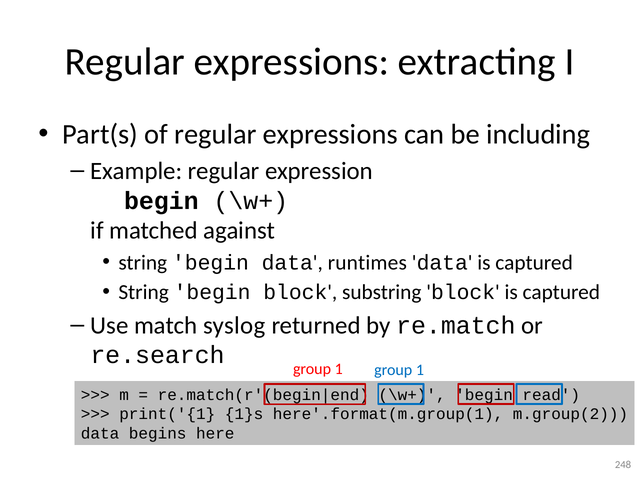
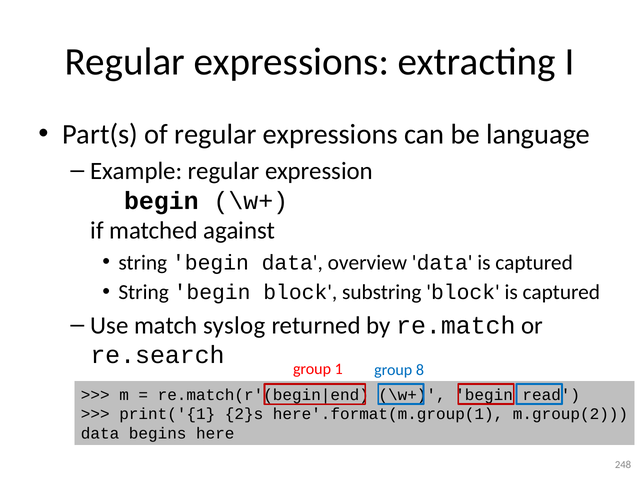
including: including -> language (538, 134)
runtimes: runtimes -> overview (367, 263)
1 group 1: 1 -> 8 (420, 370)
1}s: 1}s -> 2}s (244, 414)
